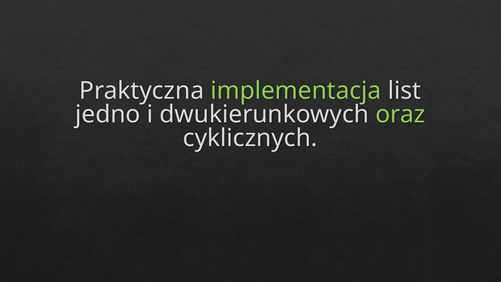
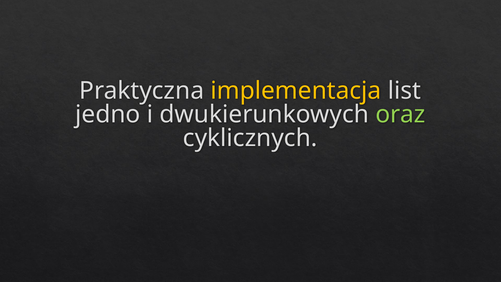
implementacja colour: light green -> yellow (296, 91)
